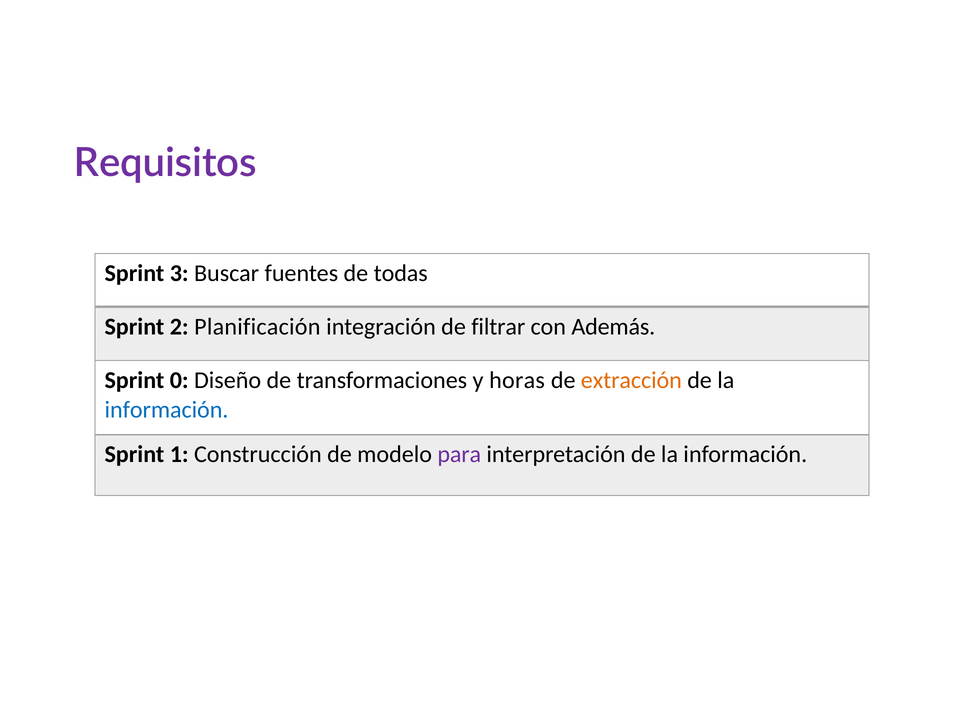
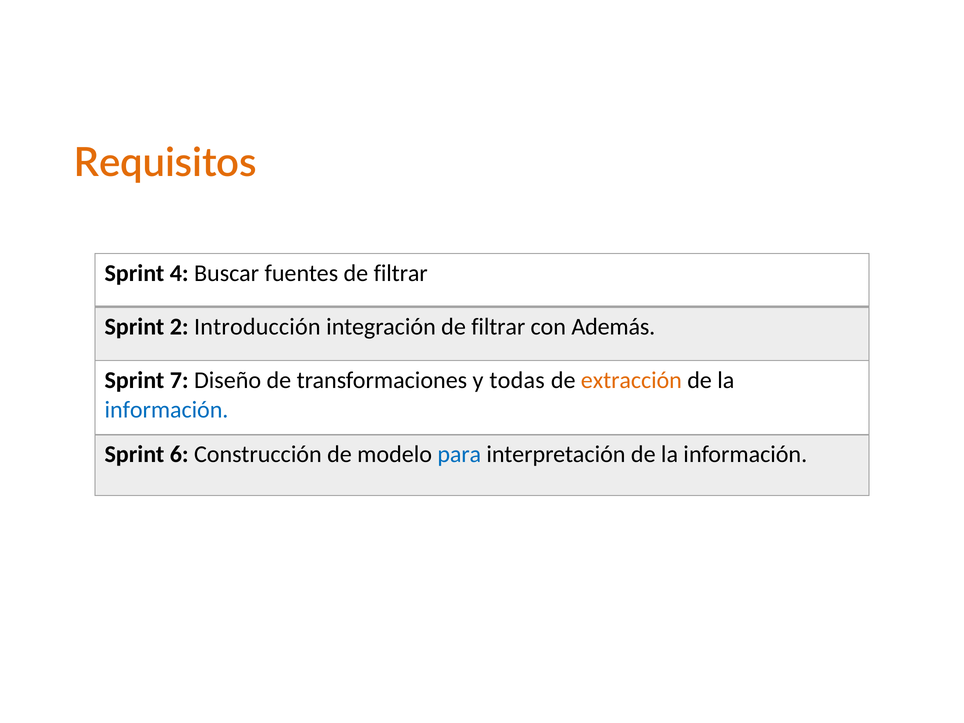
Requisitos colour: purple -> orange (165, 163)
3: 3 -> 4 (179, 273)
fuentes de todas: todas -> filtrar (401, 273)
Planificación: Planificación -> Introducción (257, 327)
0: 0 -> 7 (179, 380)
horas: horas -> todas (517, 380)
1: 1 -> 6 (179, 455)
para colour: purple -> blue (459, 455)
